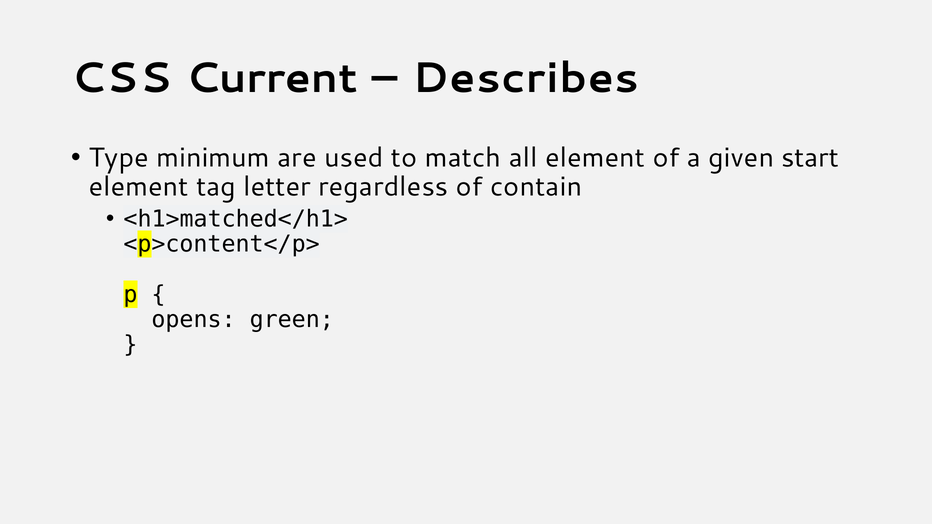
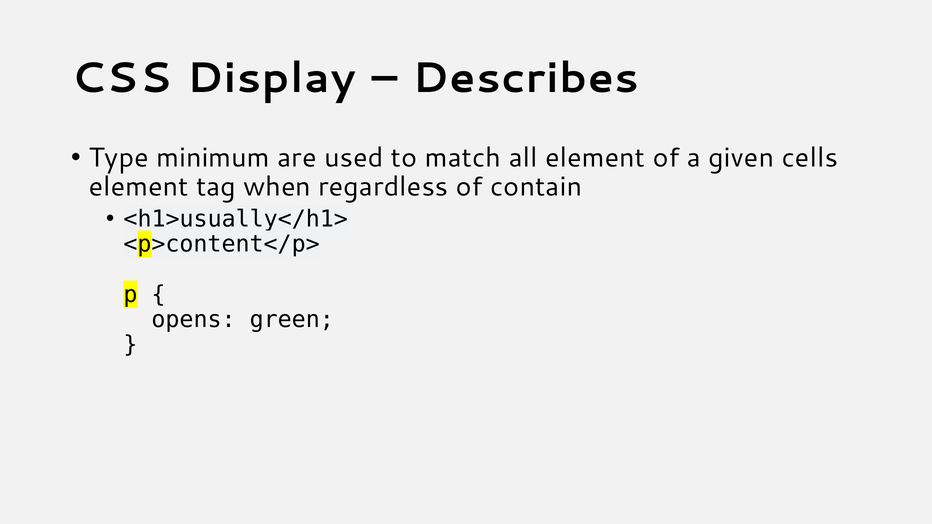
Current: Current -> Display (271, 78)
start: start -> cells (810, 158)
letter: letter -> when (277, 187)
<h1>matched</h1>: <h1>matched</h1> -> <h1>usually</h1> (236, 219)
